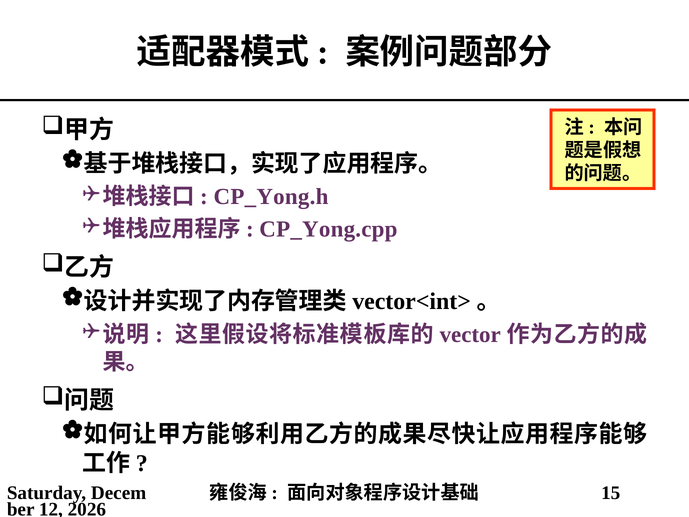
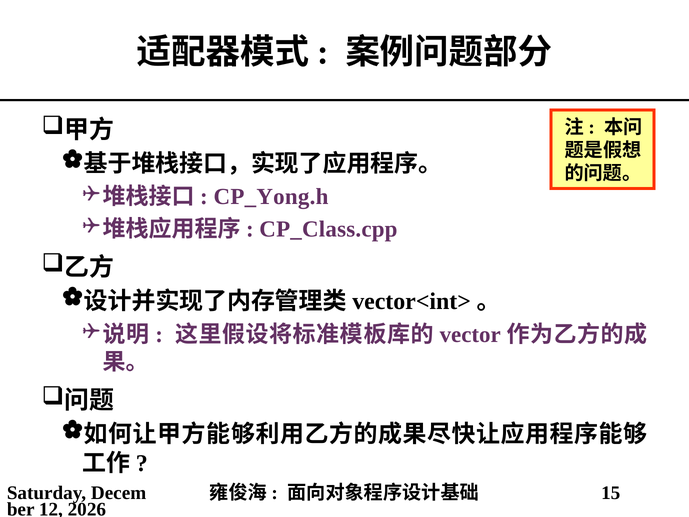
CP_Yong.cpp: CP_Yong.cpp -> CP_Class.cpp (328, 229)
